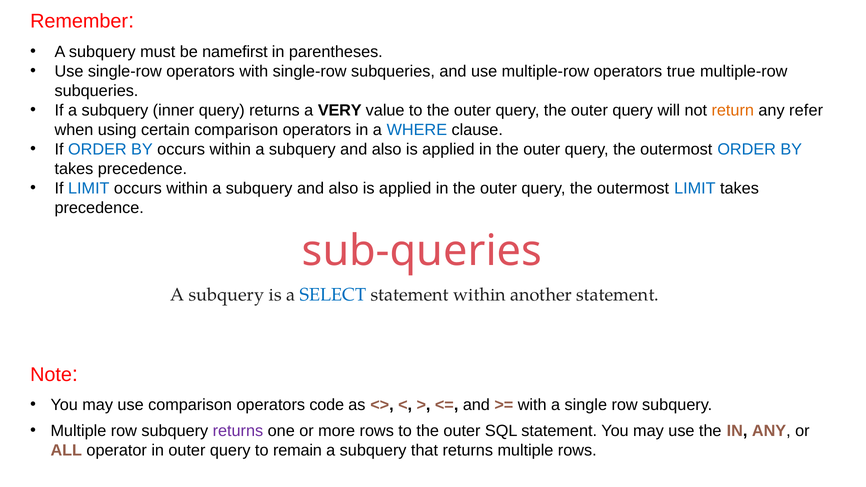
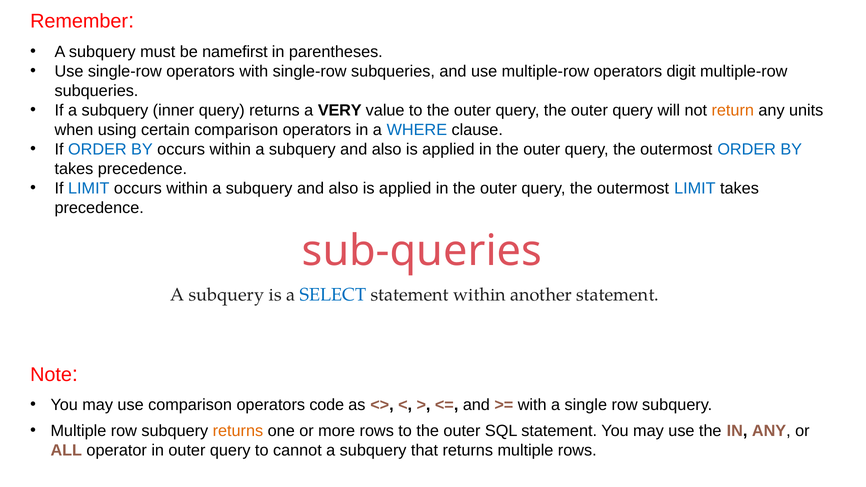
true: true -> digit (681, 71)
refer: refer -> units (806, 110)
returns colour: purple -> orange (238, 431)
remain: remain -> cannot (297, 451)
